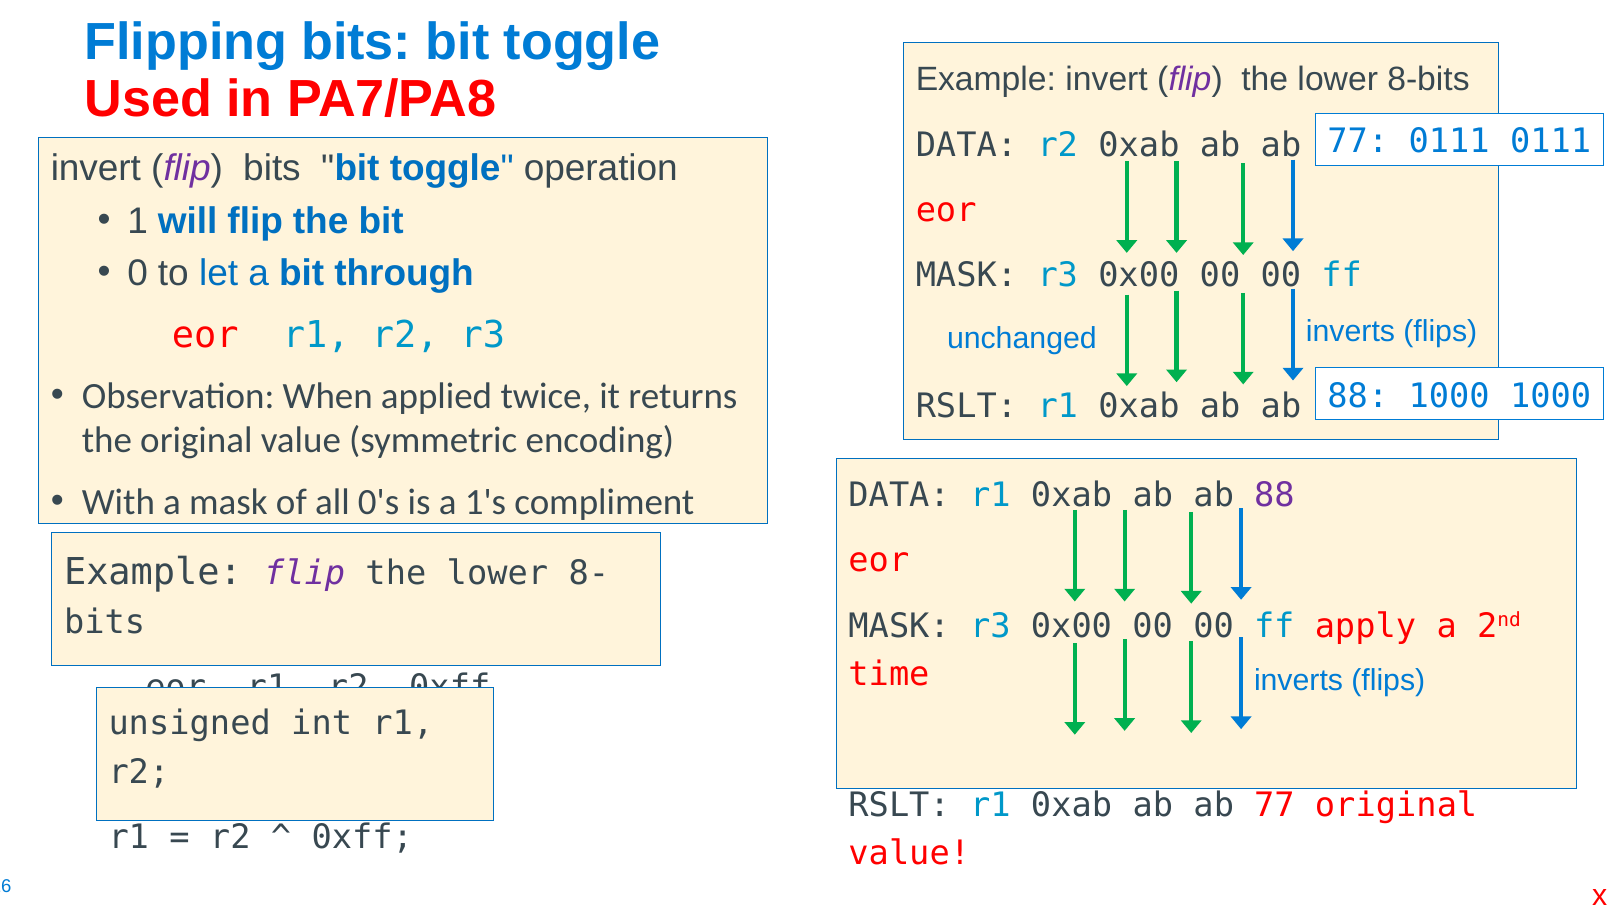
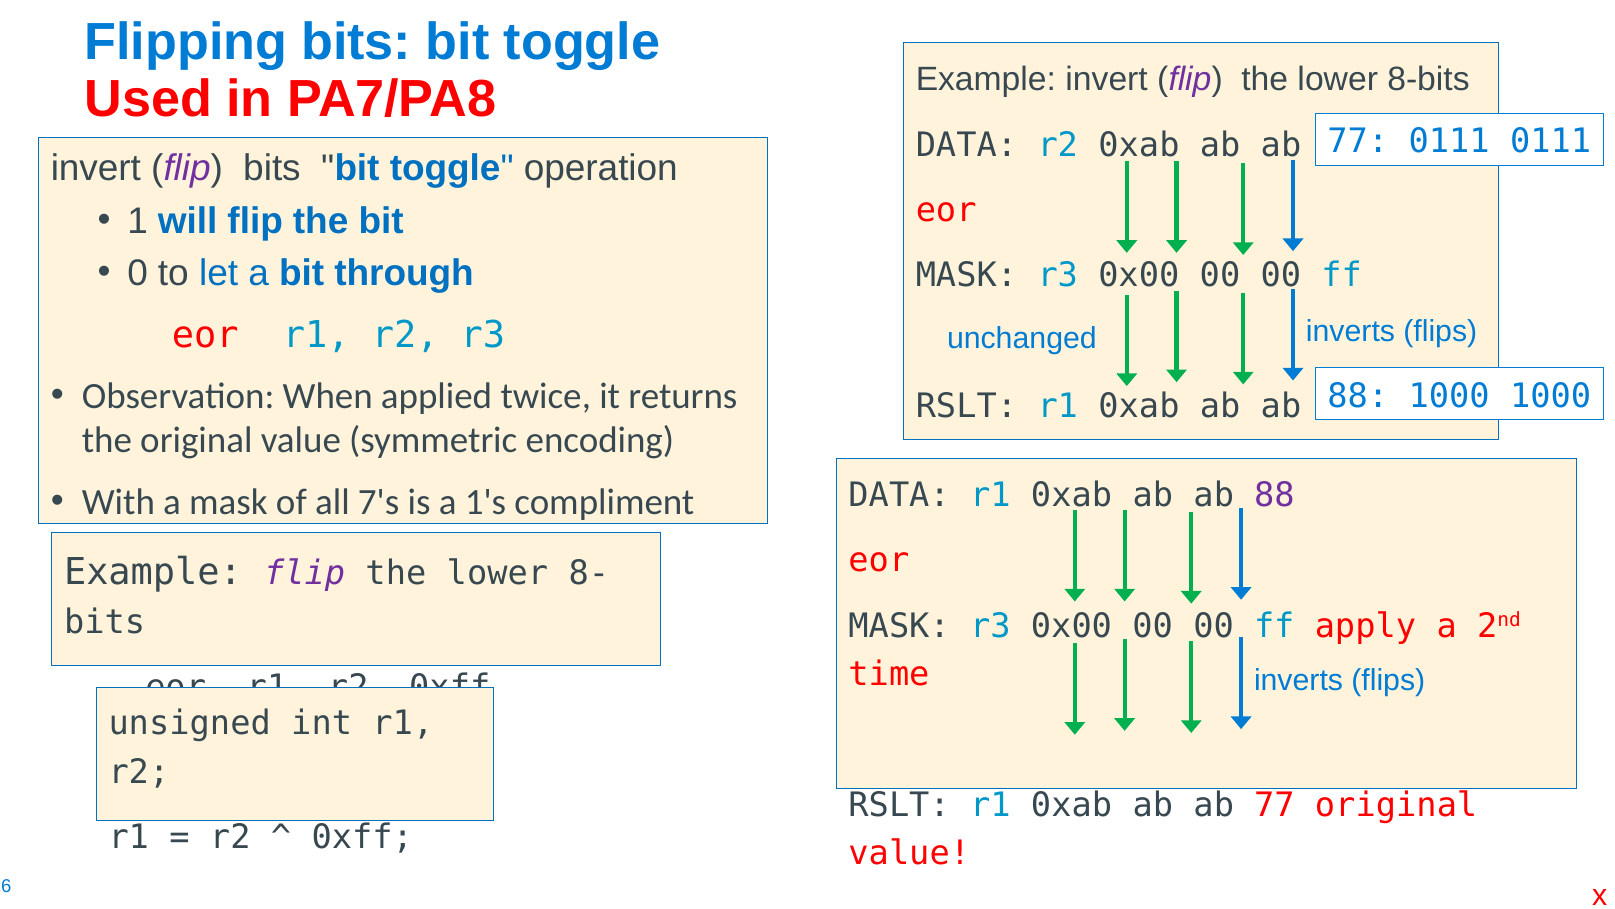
0's: 0's -> 7's (379, 502)
